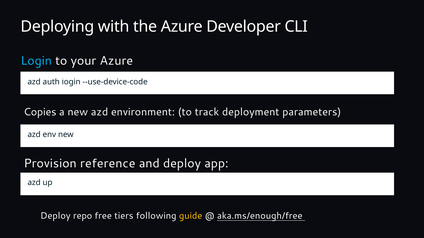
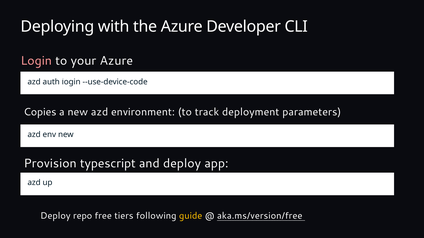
Login colour: light blue -> pink (36, 61)
reference: reference -> typescript (108, 164)
aka.ms/enough/free: aka.ms/enough/free -> aka.ms/version/free (260, 216)
